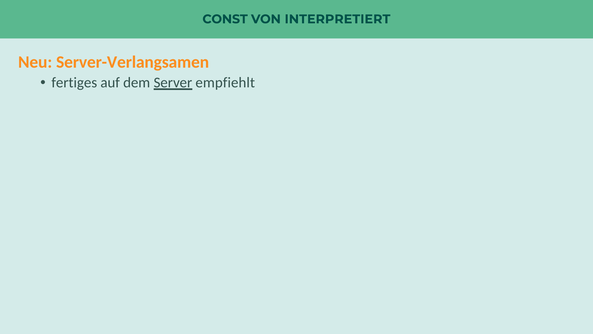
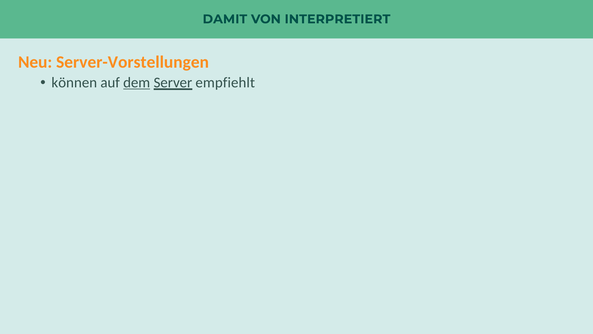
CONST: CONST -> DAMIT (225, 19)
Server-Verlangsamen: Server-Verlangsamen -> Server-Vorstellungen (133, 62)
fertiges: fertiges -> können (74, 83)
dem underline: none -> present (137, 83)
